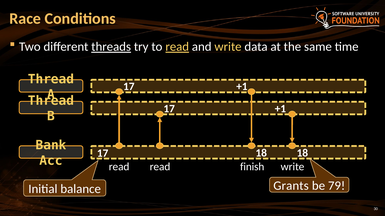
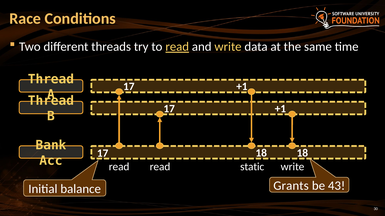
threads underline: present -> none (111, 47)
finish: finish -> static (252, 167)
79: 79 -> 43 (337, 186)
